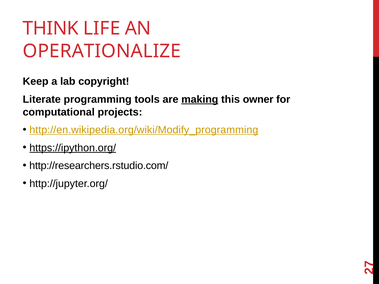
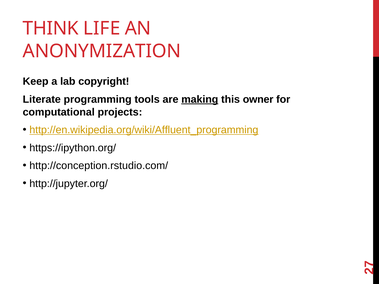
OPERATIONALIZE: OPERATIONALIZE -> ANONYMIZATION (102, 51)
http://en.wikipedia.org/wiki/Modify_programming: http://en.wikipedia.org/wiki/Modify_programming -> http://en.wikipedia.org/wiki/Affluent_programming (144, 130)
https://ipython.org/ underline: present -> none (73, 148)
http://researchers.rstudio.com/: http://researchers.rstudio.com/ -> http://conception.rstudio.com/ (99, 166)
